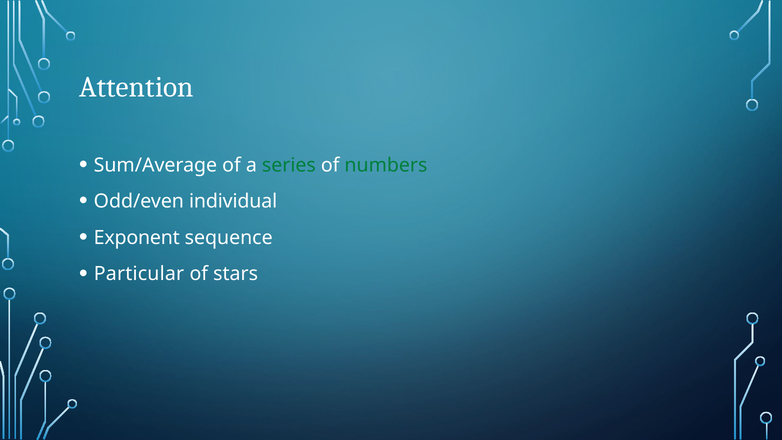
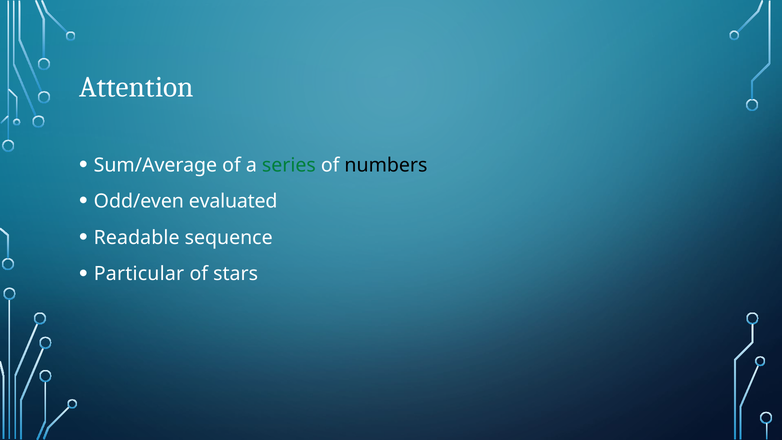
numbers colour: green -> black (386, 165)
individual: individual -> evaluated (233, 201)
Exponent: Exponent -> Readable (137, 238)
